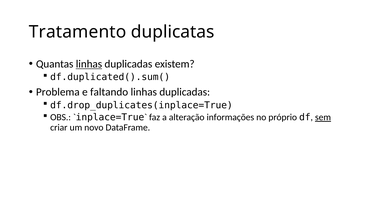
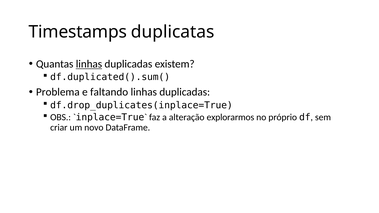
Tratamento: Tratamento -> Timestamps (78, 32)
informações: informações -> explorarmos (230, 117)
sem underline: present -> none (323, 117)
